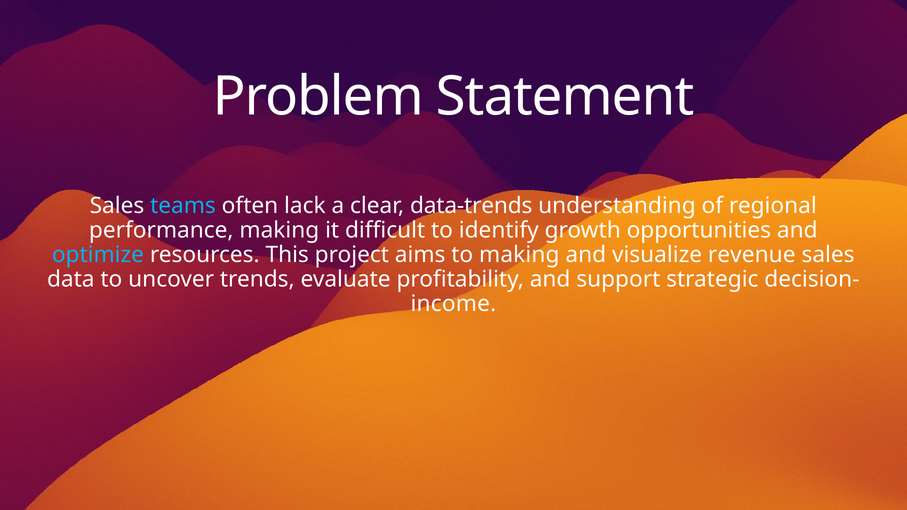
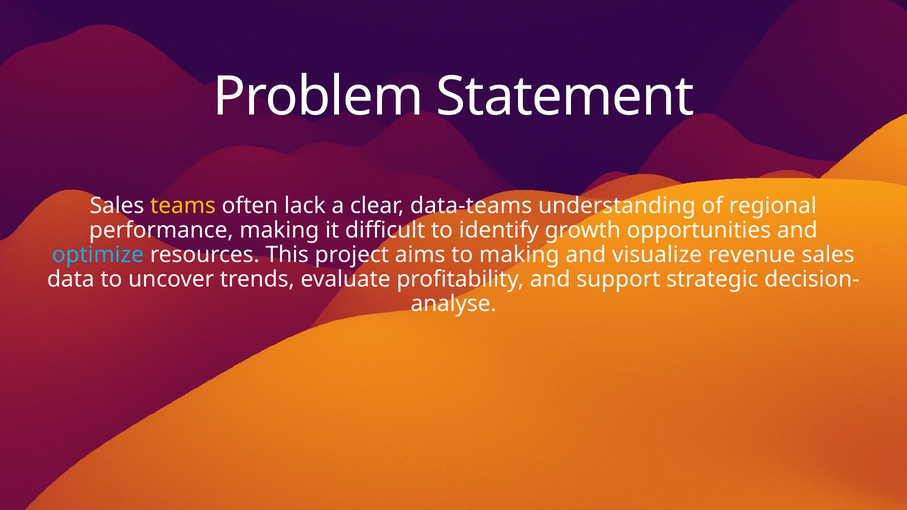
teams colour: light blue -> yellow (183, 206)
data-trends: data-trends -> data-teams (471, 206)
income: income -> analyse (454, 304)
